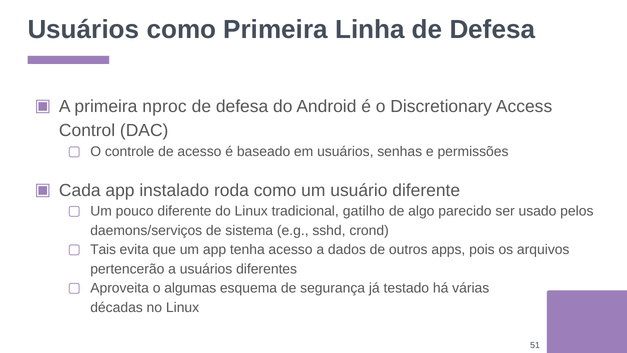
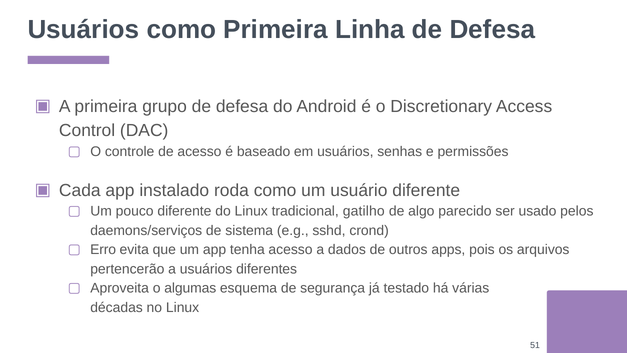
nproc: nproc -> grupo (165, 106)
Tais: Tais -> Erro (103, 250)
